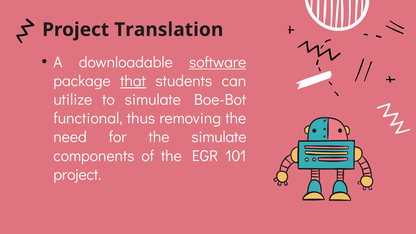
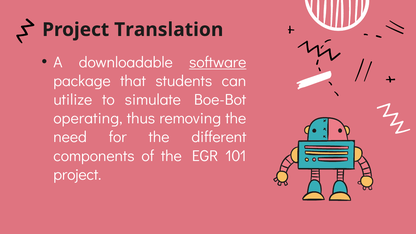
that underline: present -> none (133, 81)
functional: functional -> operating (88, 118)
the simulate: simulate -> different (219, 137)
